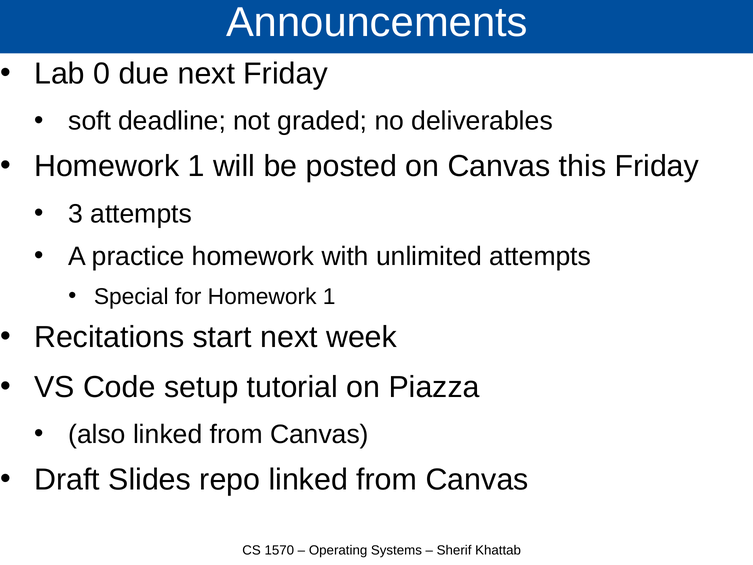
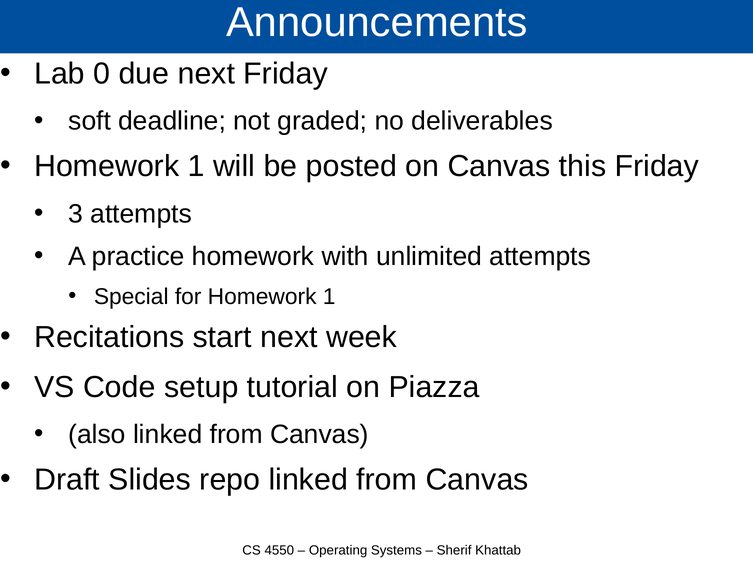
1570: 1570 -> 4550 (279, 550)
